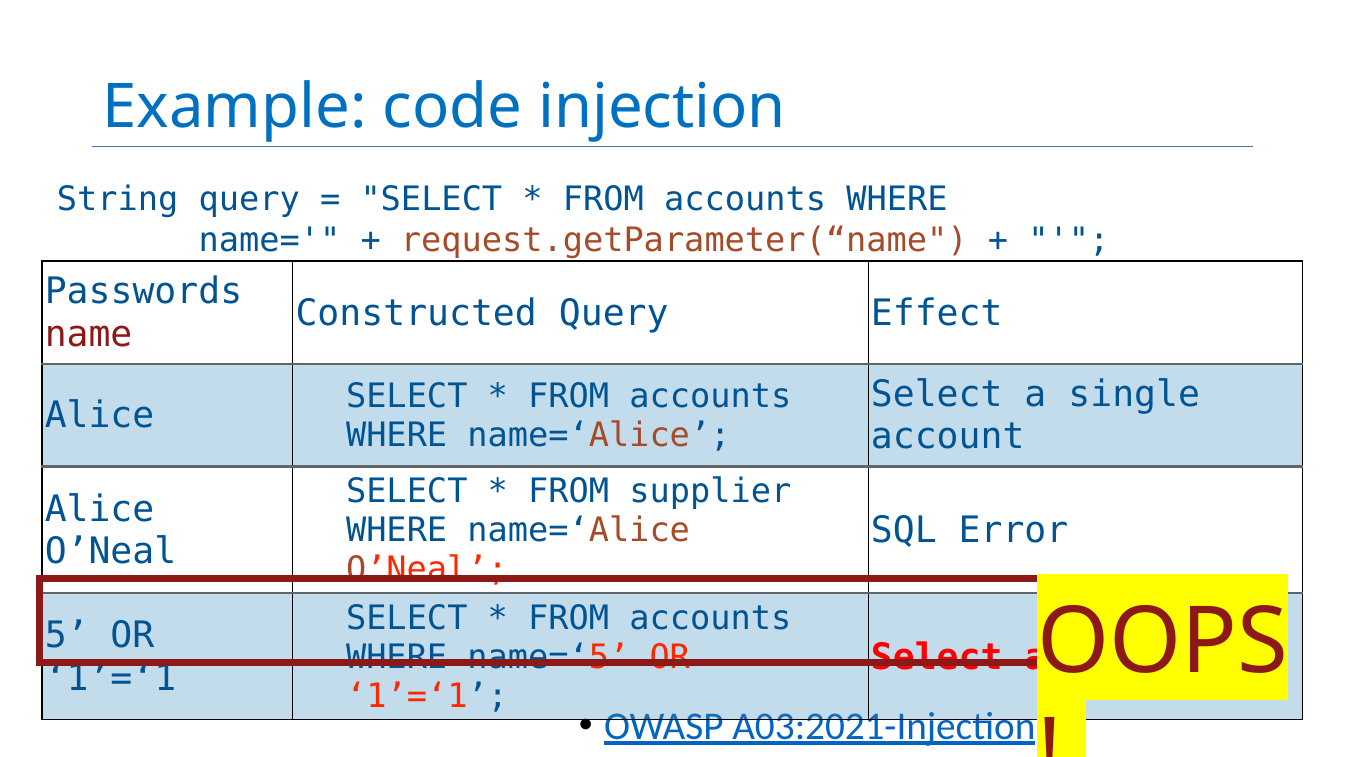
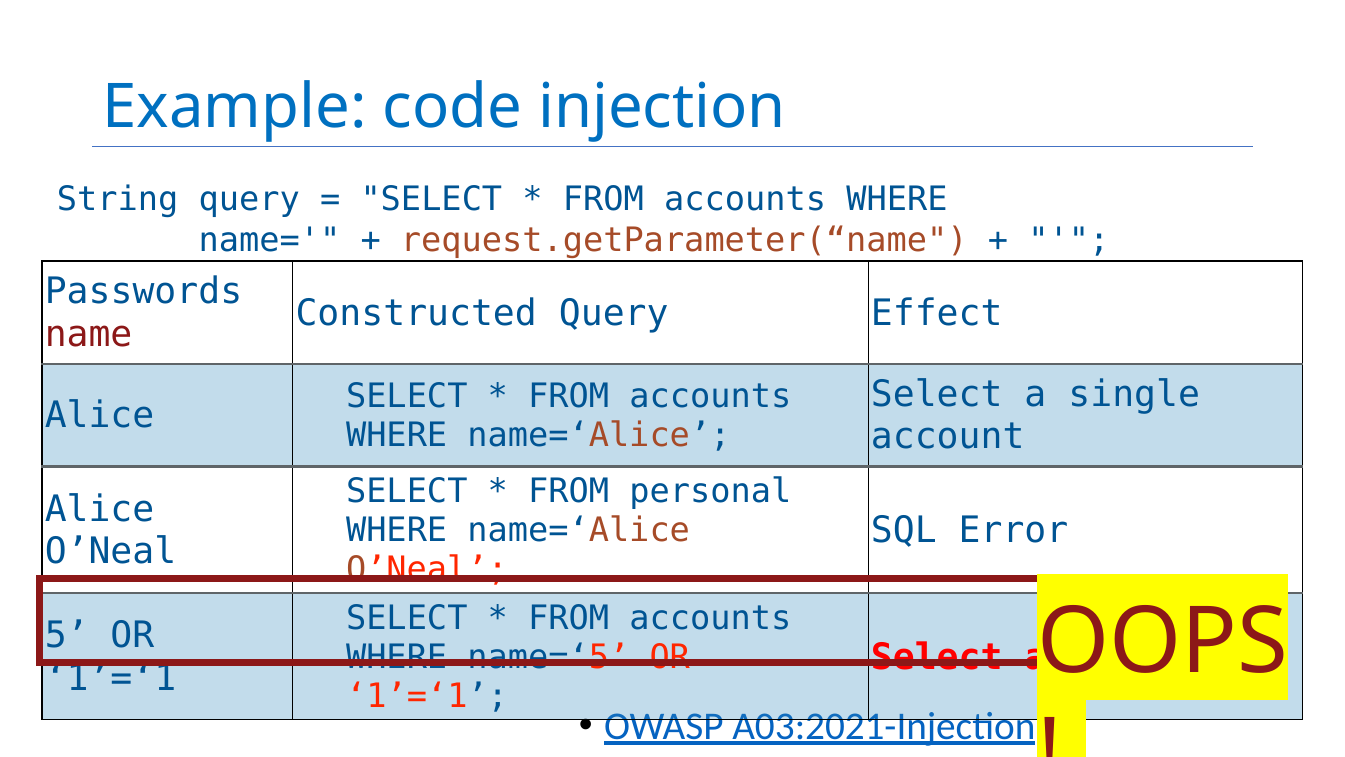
supplier: supplier -> personal (710, 491)
